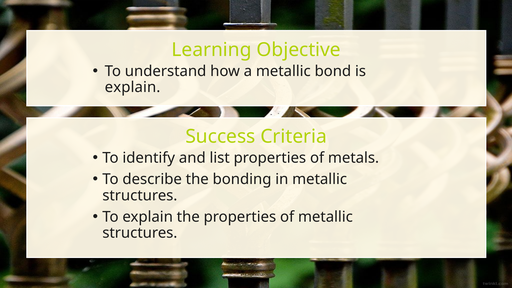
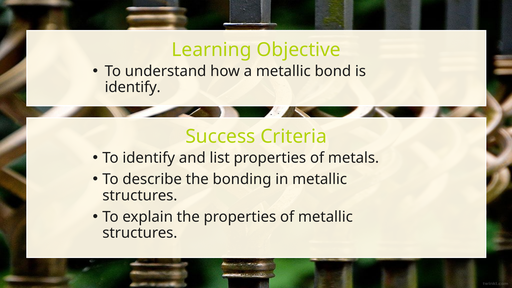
explain: explain -> identify (133, 87)
